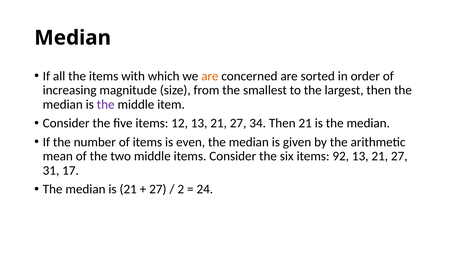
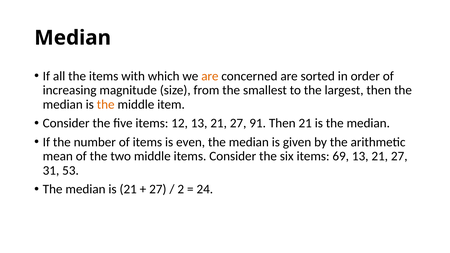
the colour: purple -> orange (106, 104)
34: 34 -> 91 (258, 123)
92: 92 -> 69 (341, 156)
17: 17 -> 53 (71, 171)
